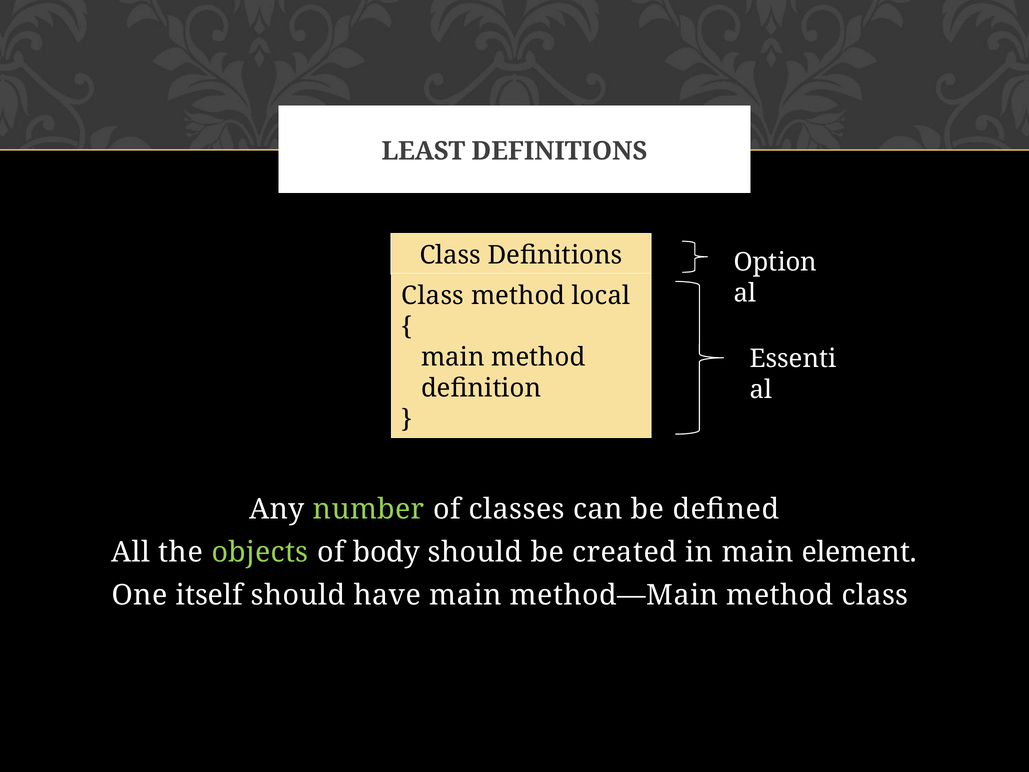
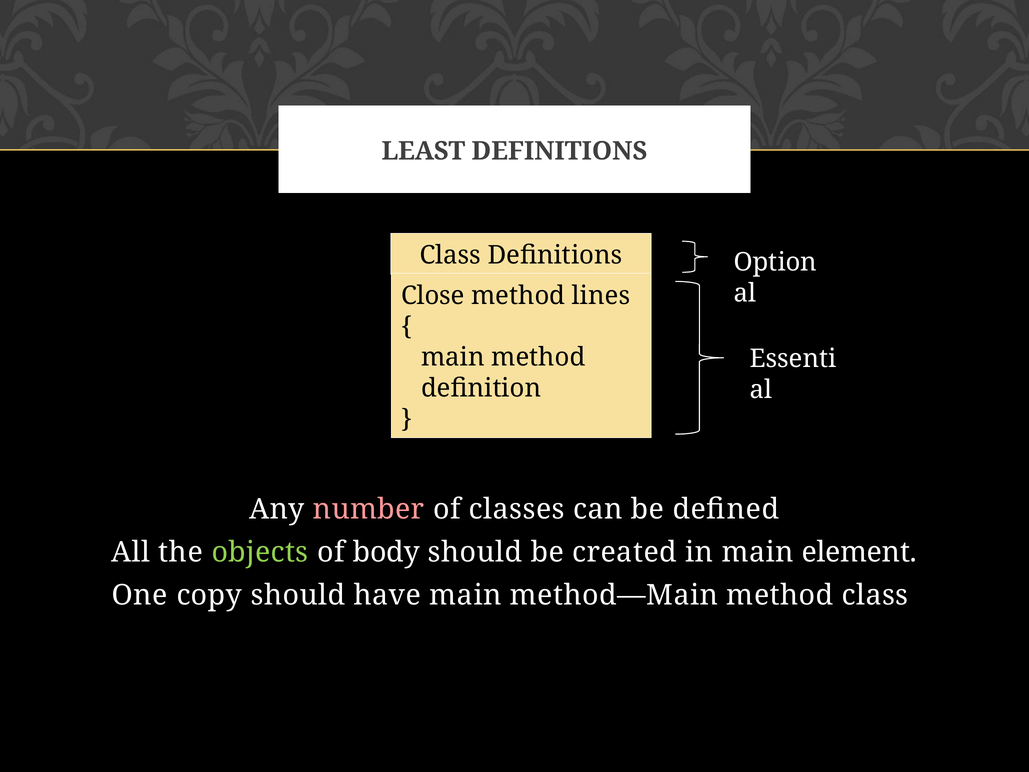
Class: Class -> Close (433, 296)
local: local -> lines (601, 296)
number colour: light green -> pink (369, 509)
itself: itself -> copy (209, 595)
